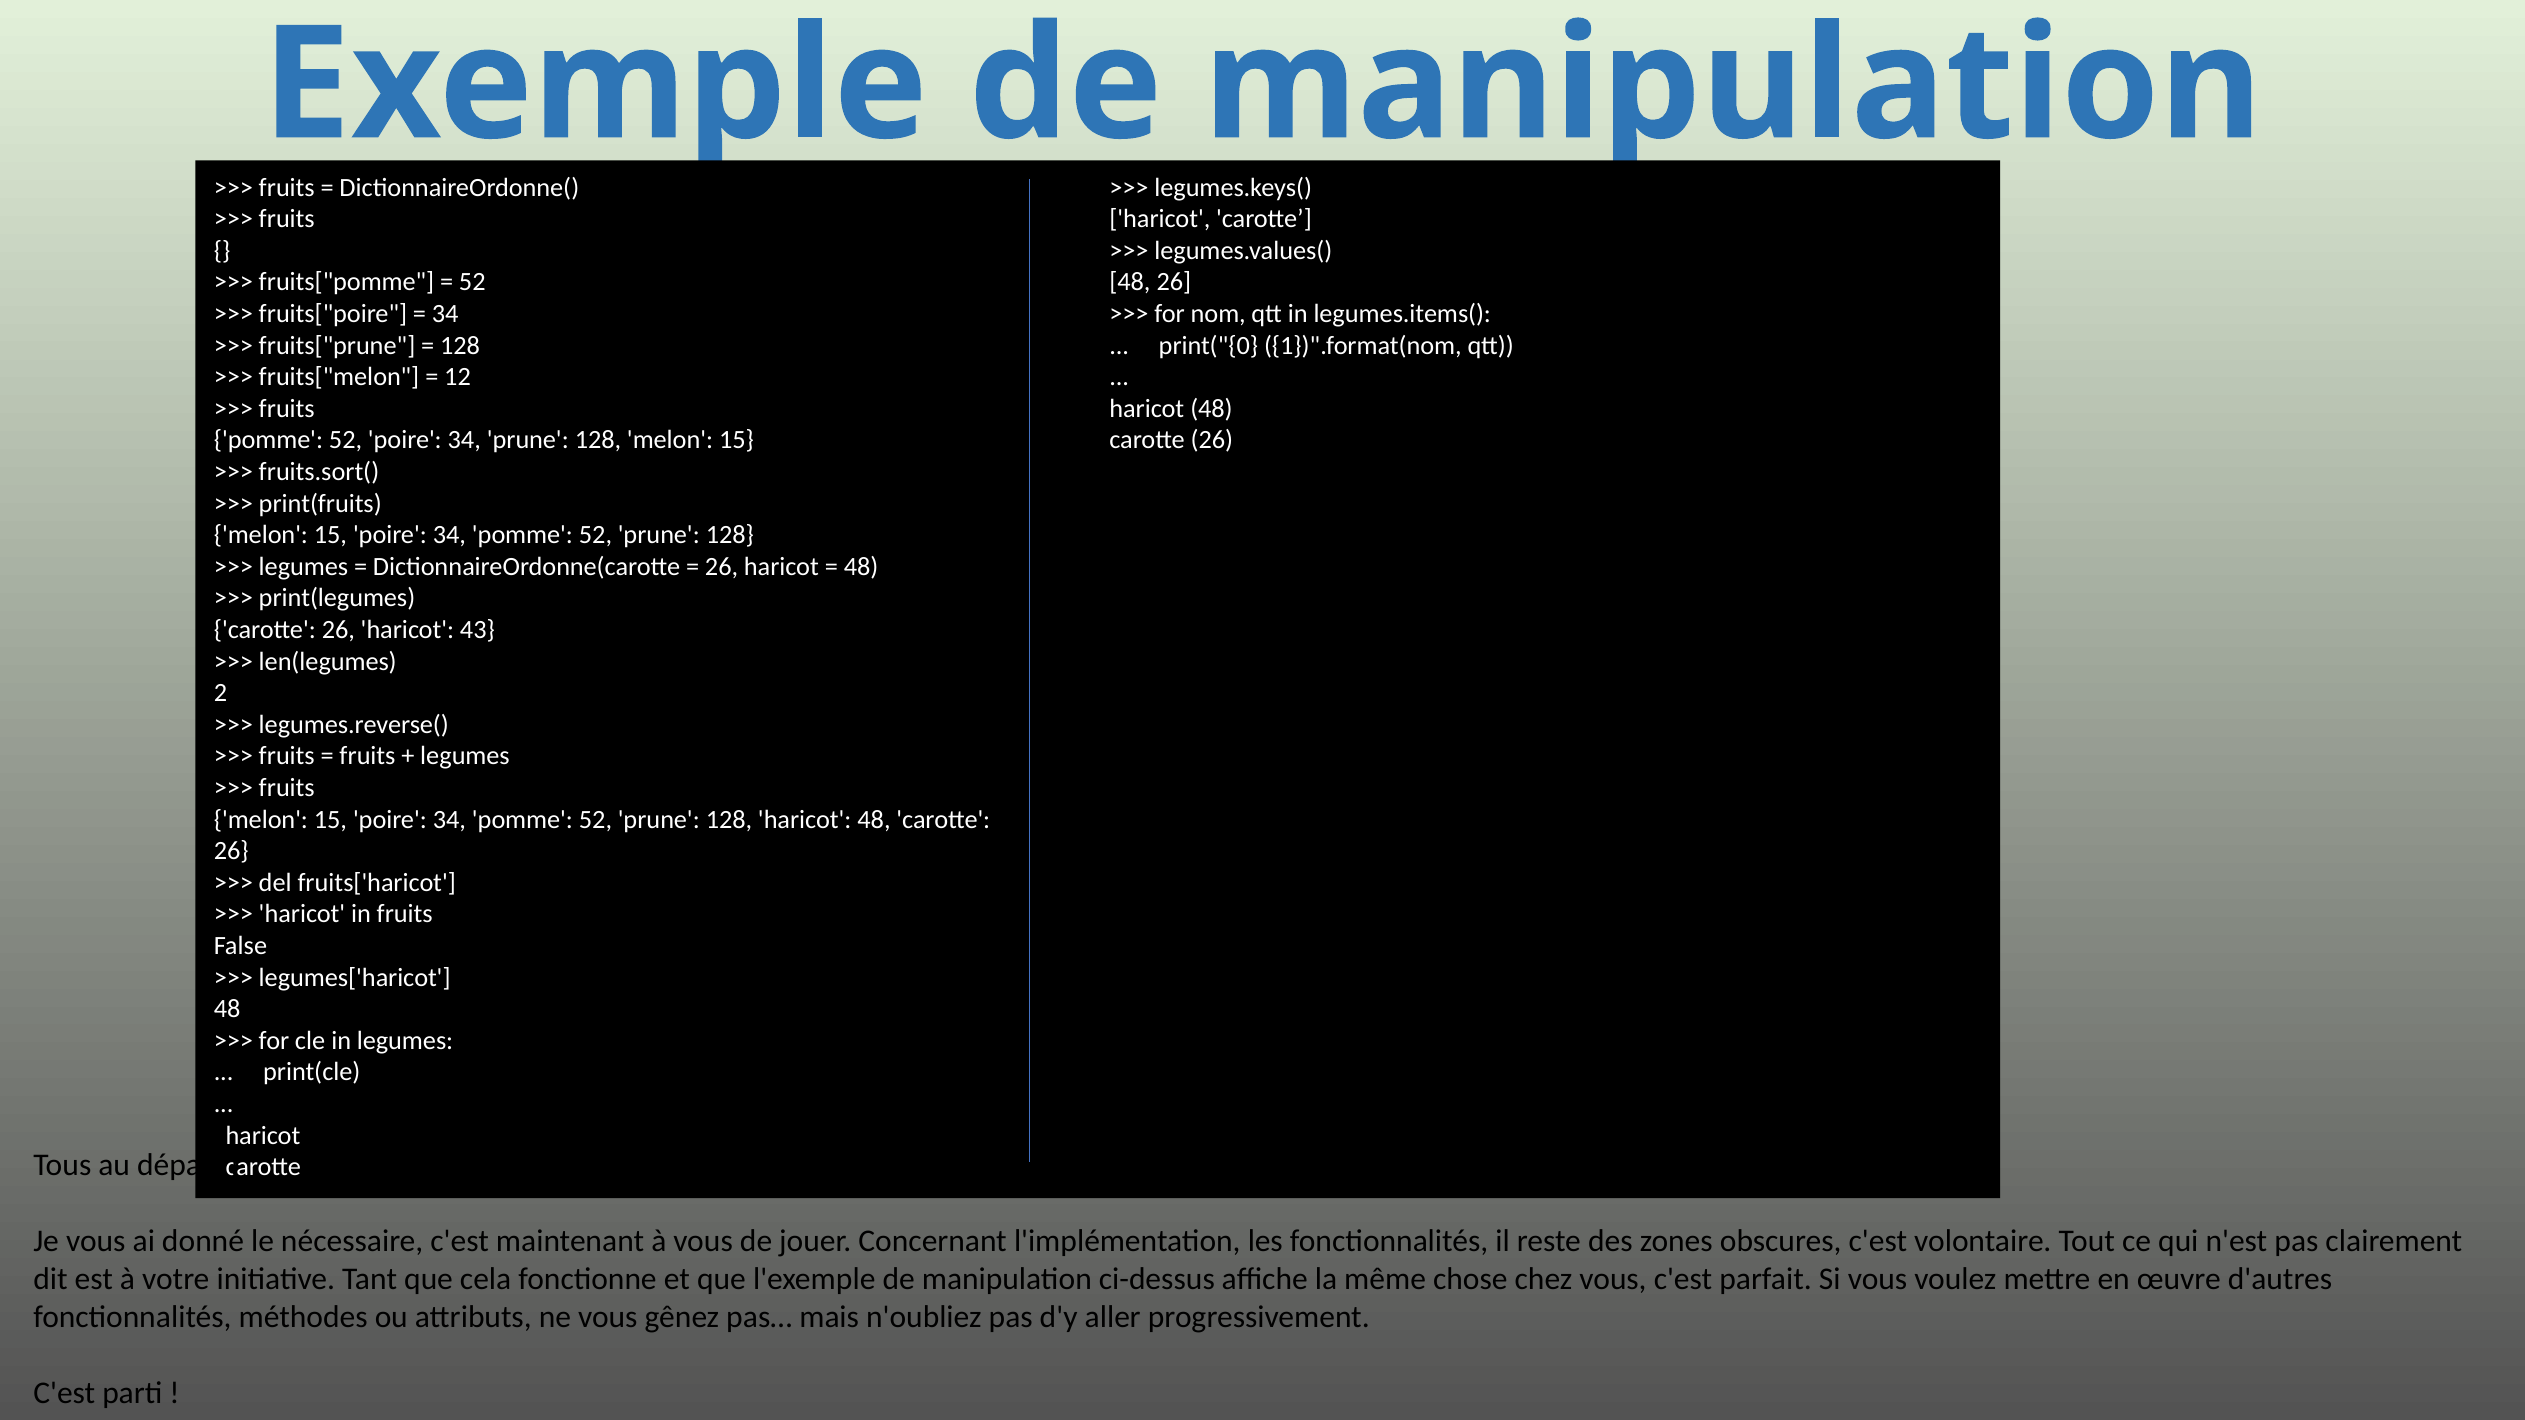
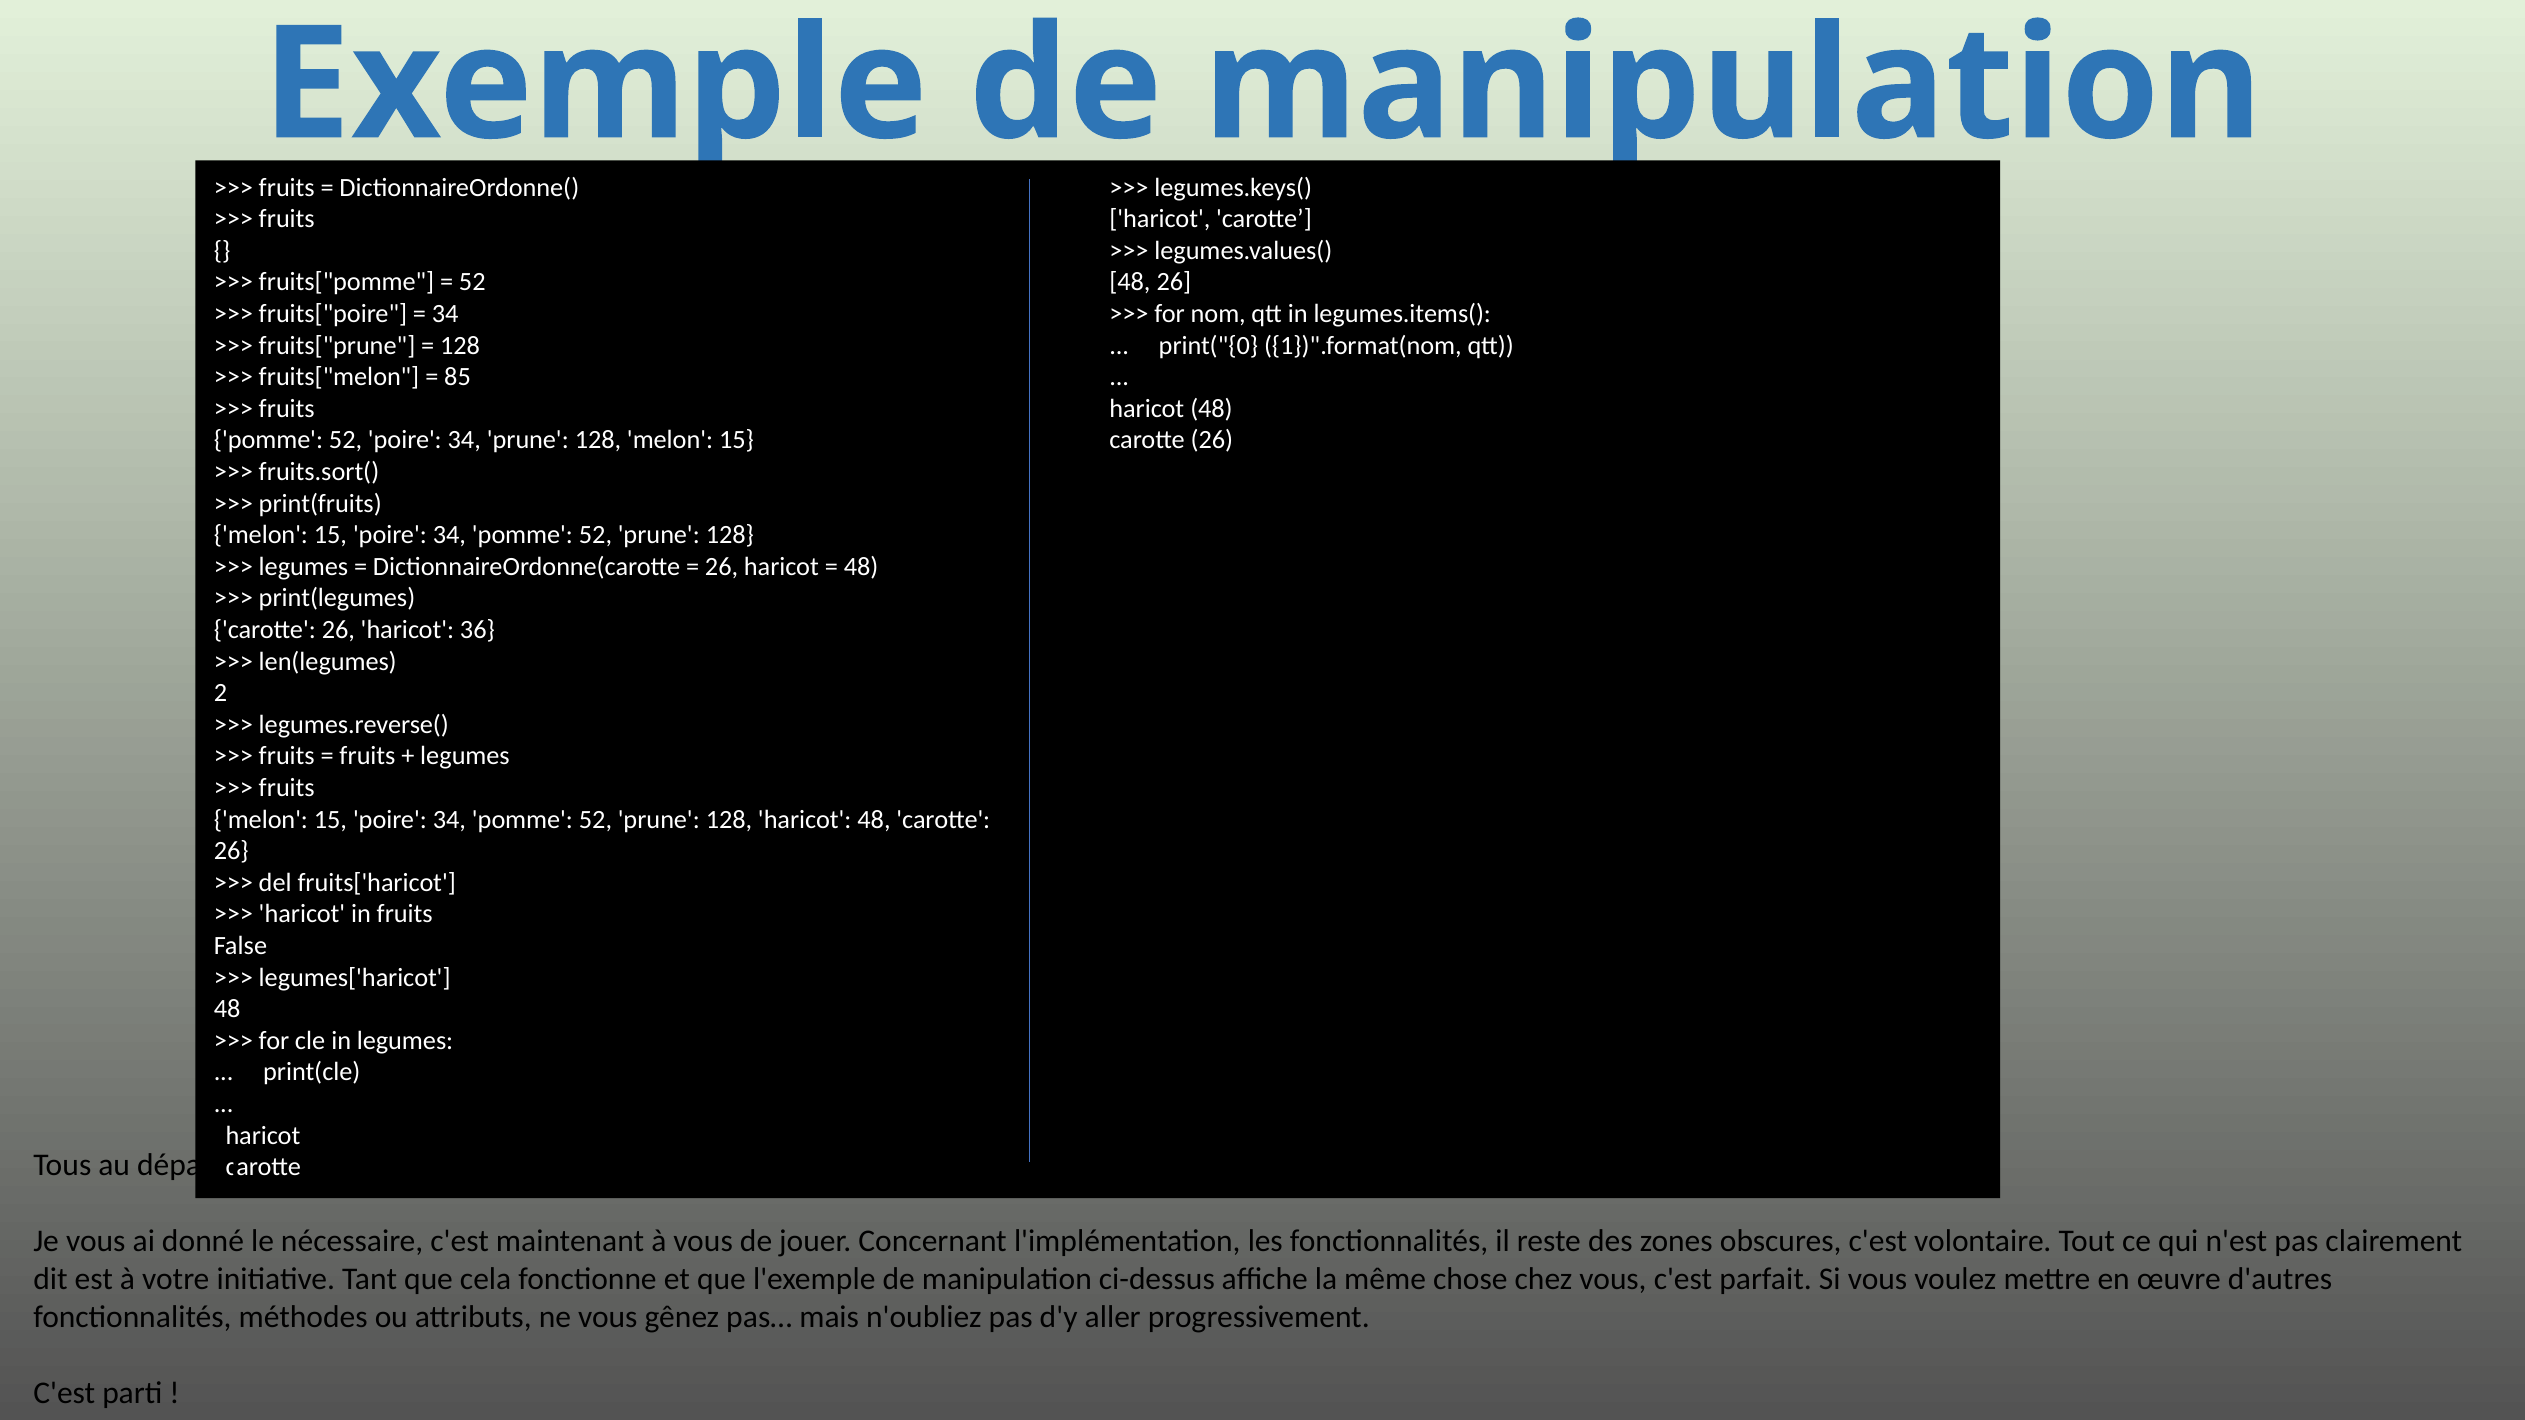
12: 12 -> 85 (458, 377)
43: 43 -> 36 (477, 630)
